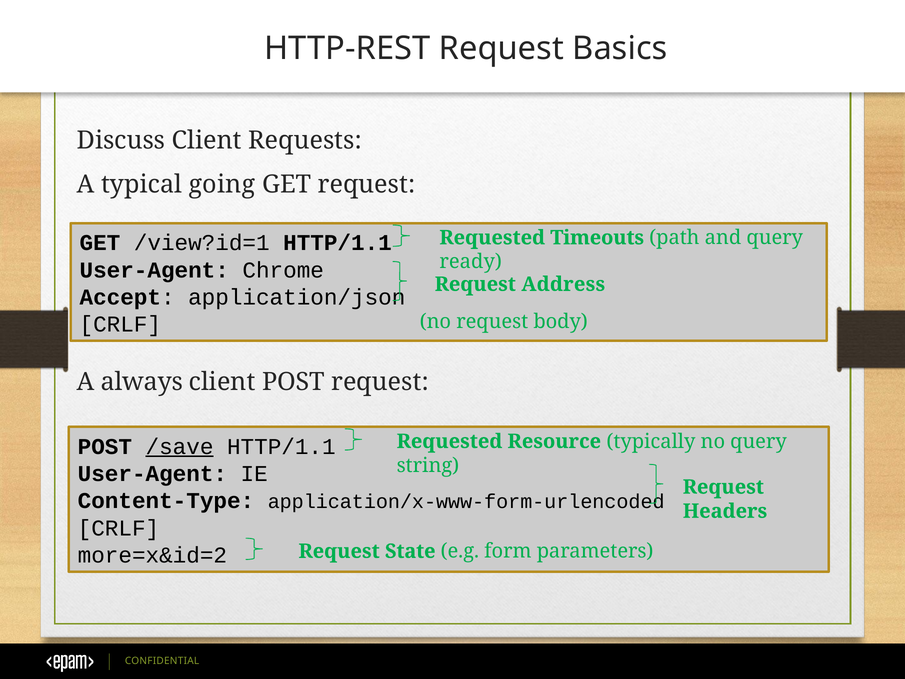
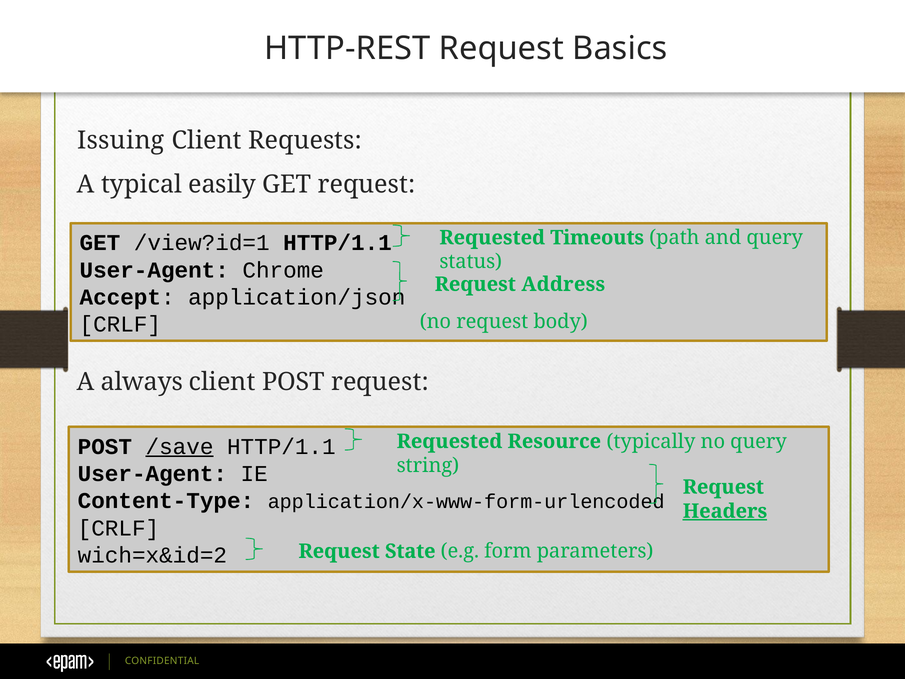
Discuss: Discuss -> Issuing (121, 141)
going: going -> easily (222, 184)
ready: ready -> status (471, 262)
Headers underline: none -> present (725, 511)
more=x&id=2: more=x&id=2 -> wich=x&id=2 (152, 555)
